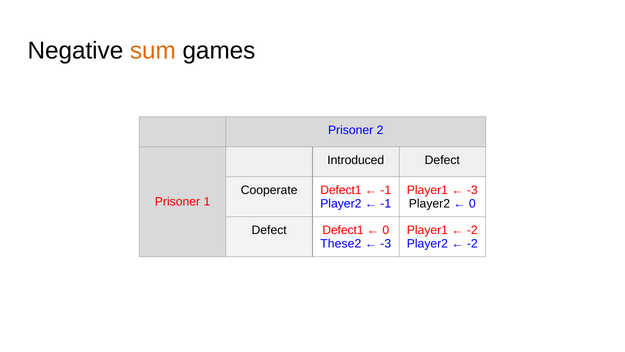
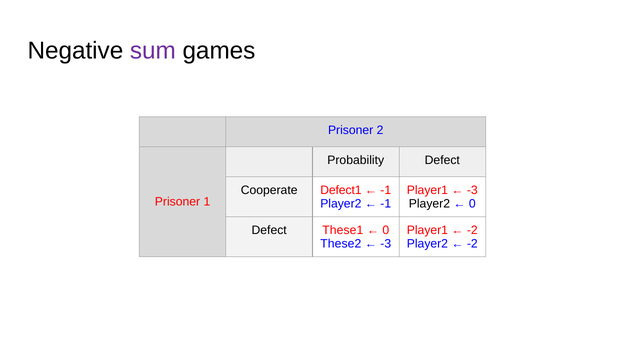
sum colour: orange -> purple (153, 51)
Introduced: Introduced -> Probability (356, 160)
Defect Defect1: Defect1 -> These1 (343, 230)
